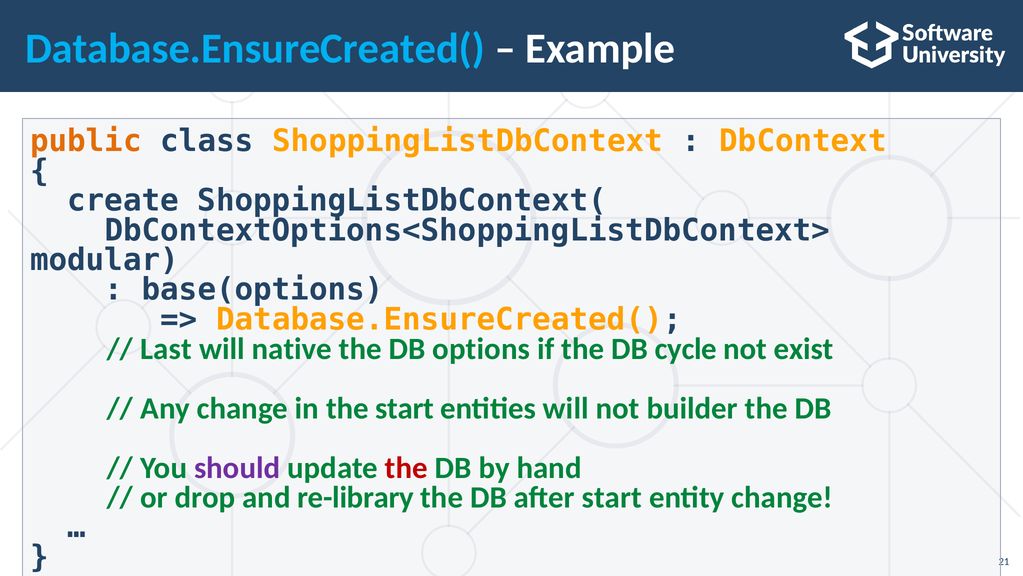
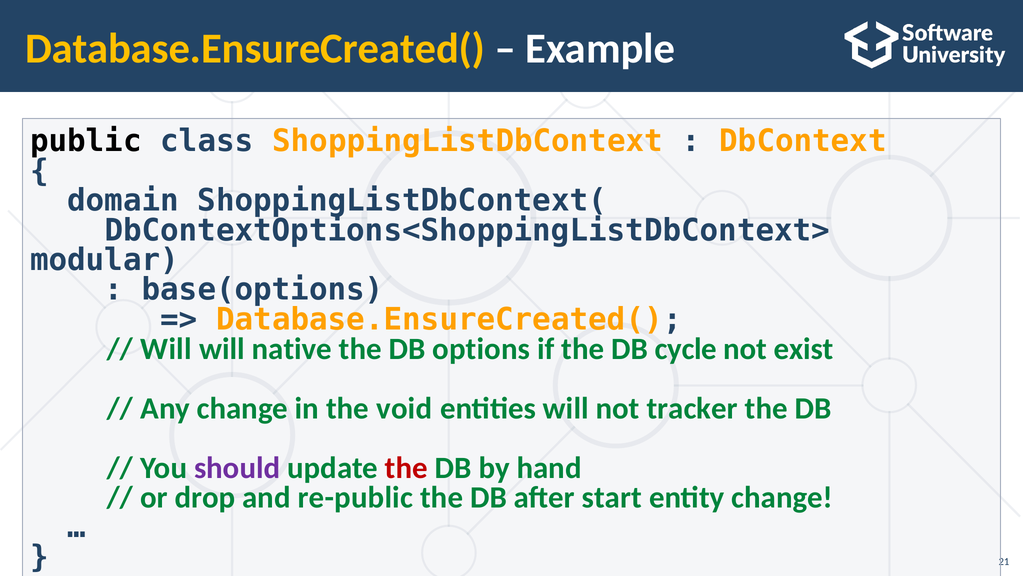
Database.EnsureCreated( colour: light blue -> yellow (255, 48)
public colour: orange -> black (86, 141)
create: create -> domain (123, 200)
Last: Last -> Will (166, 349)
the start: start -> void (404, 408)
builder: builder -> tracker (692, 408)
re-library: re-library -> re-public (355, 497)
